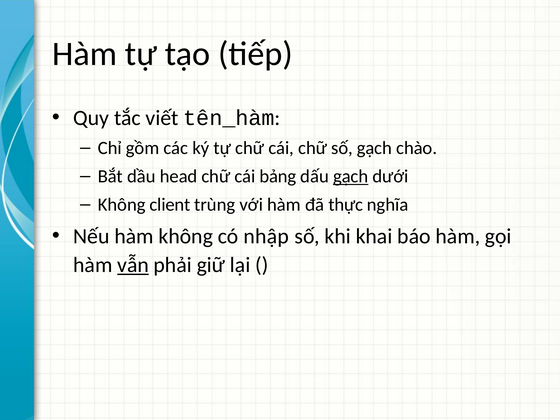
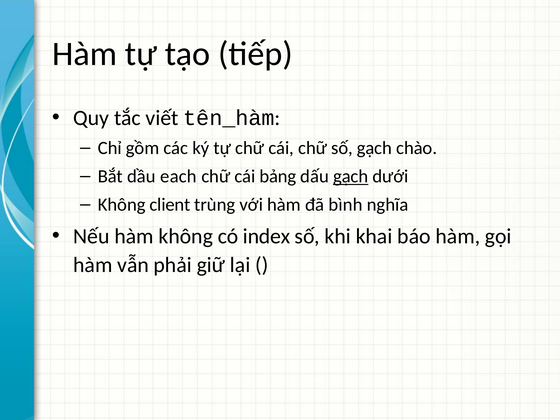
head: head -> each (178, 176)
thực: thực -> bình (345, 205)
nhập: nhập -> index (267, 236)
vẫn underline: present -> none (133, 265)
